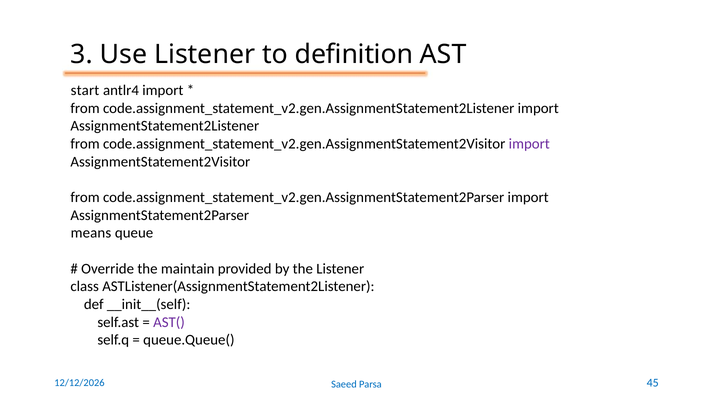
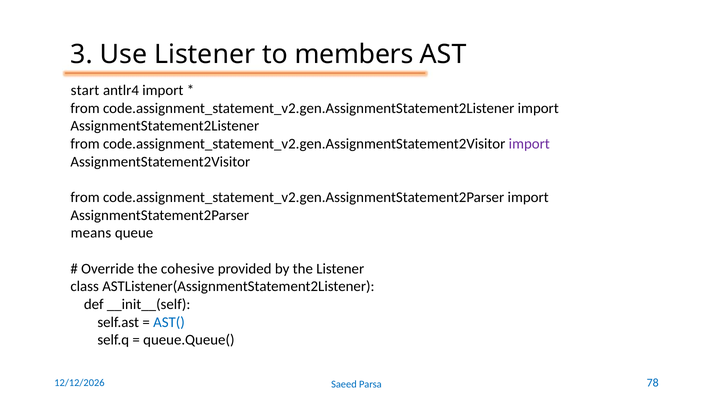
definition: definition -> members (354, 54)
maintain: maintain -> cohesive (188, 269)
AST( colour: purple -> blue (169, 322)
45: 45 -> 78 (653, 383)
